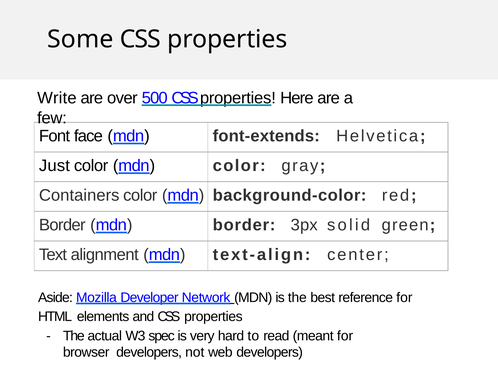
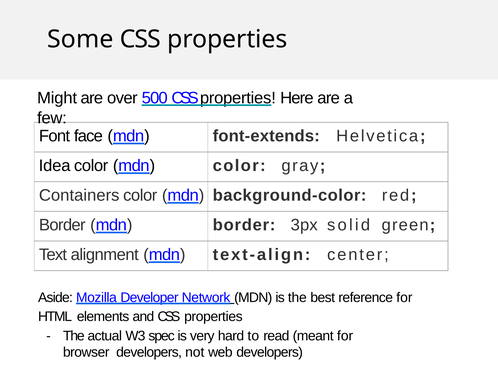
Write: Write -> Might (57, 98)
Just: Just -> Idea (55, 166)
